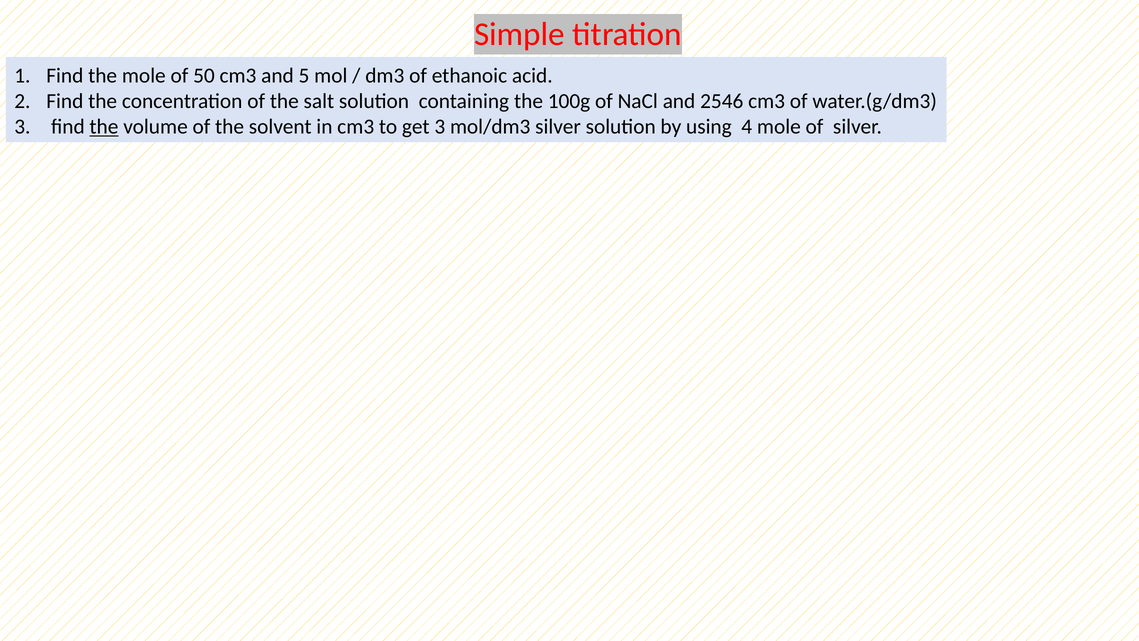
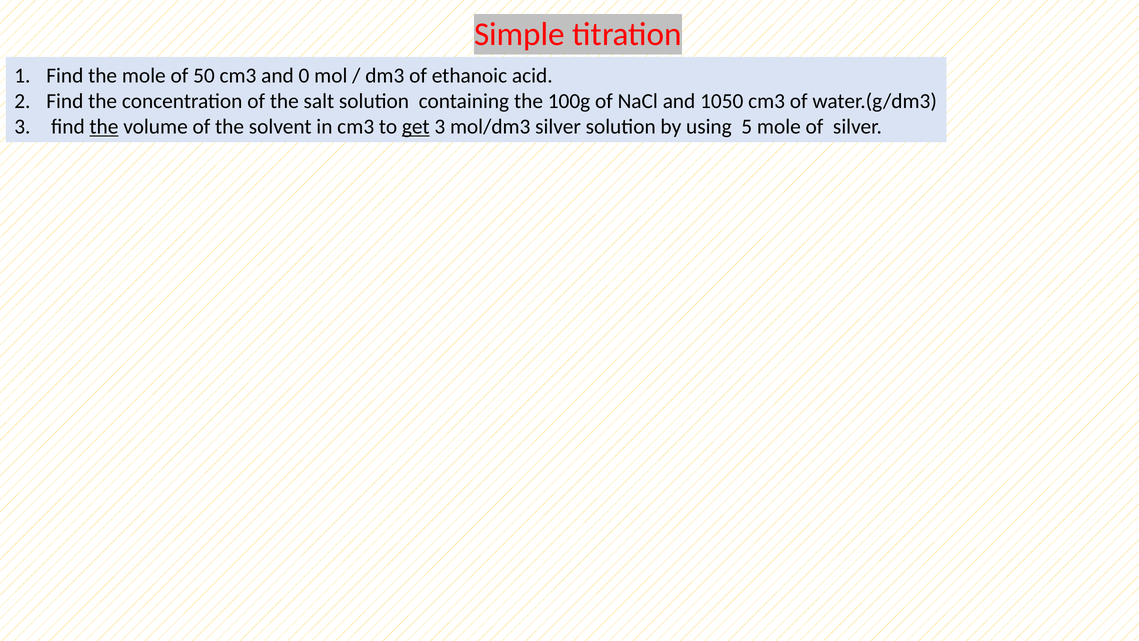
5: 5 -> 0 (304, 75)
2546: 2546 -> 1050 (722, 101)
get underline: none -> present (416, 127)
4: 4 -> 5 (747, 127)
